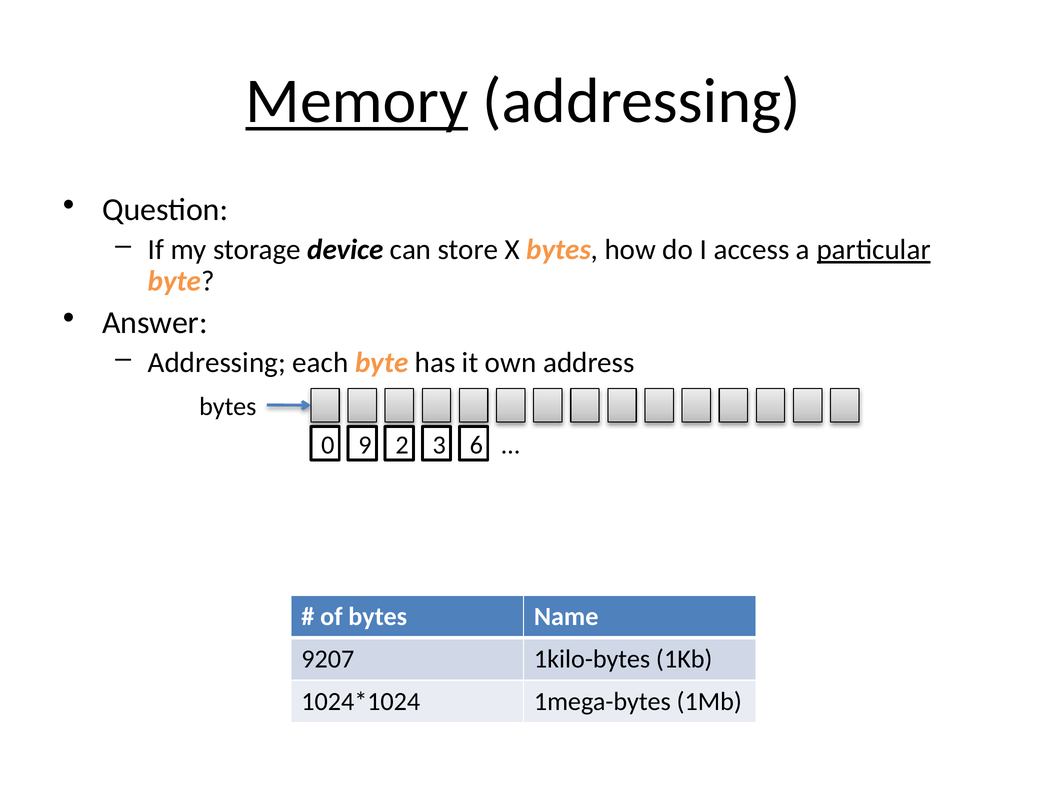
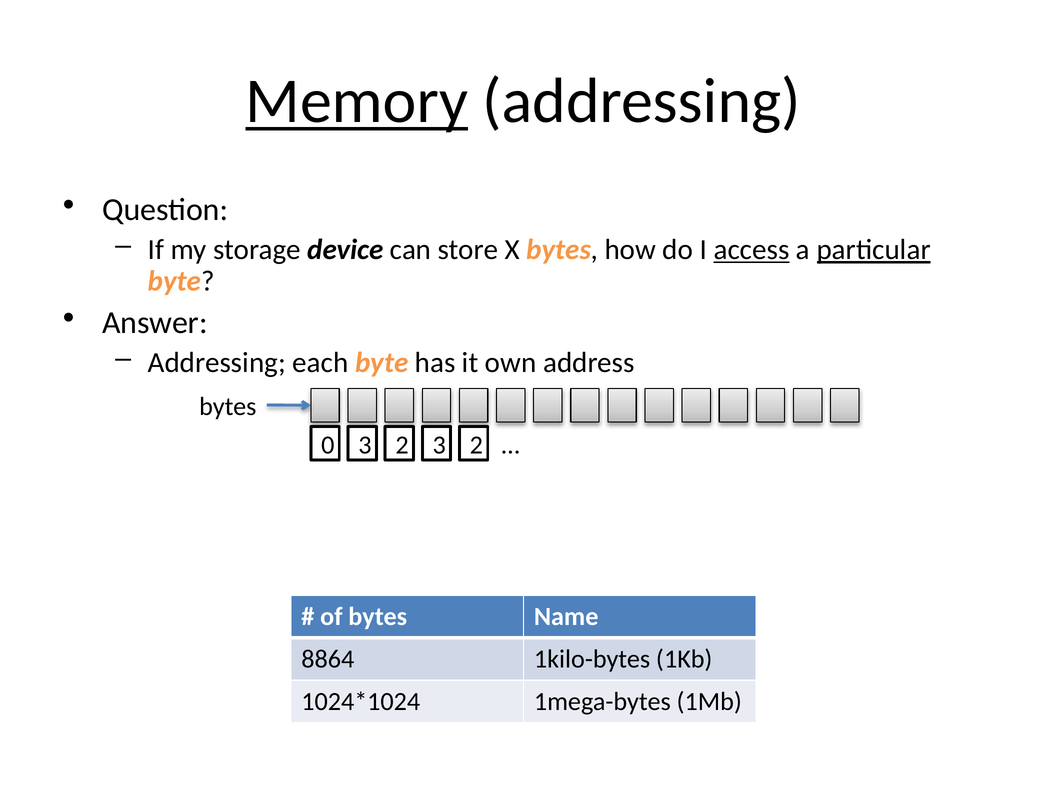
access underline: none -> present (751, 250)
0 9: 9 -> 3 (365, 445)
2 3 6: 6 -> 2 (476, 445)
9207: 9207 -> 8864 (328, 660)
